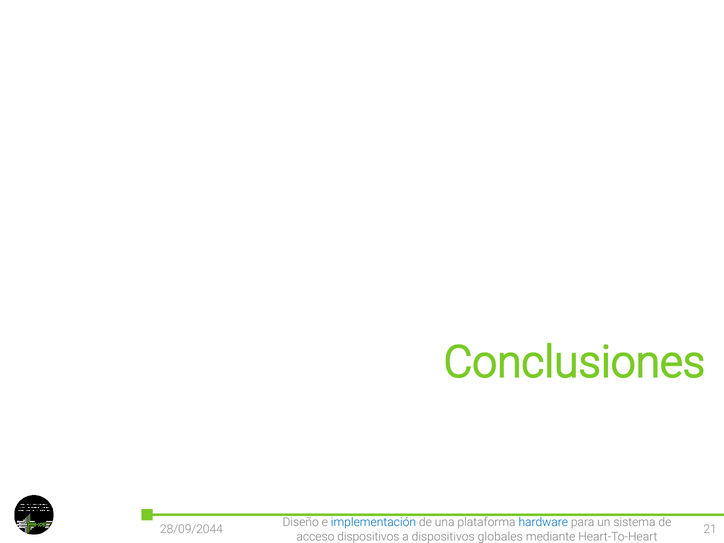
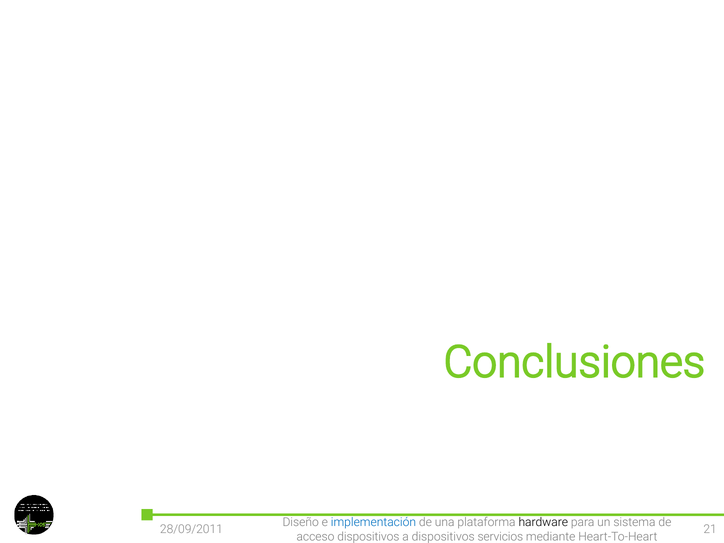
hardware colour: blue -> black (543, 522)
28/09/2044: 28/09/2044 -> 28/09/2011 (191, 529)
globales: globales -> servicios (500, 537)
